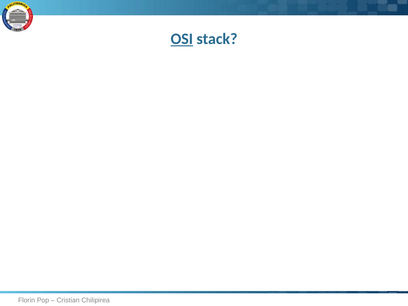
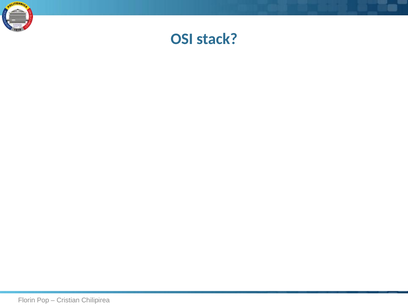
OSI underline: present -> none (182, 39)
